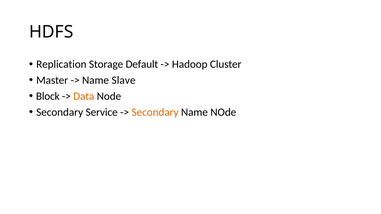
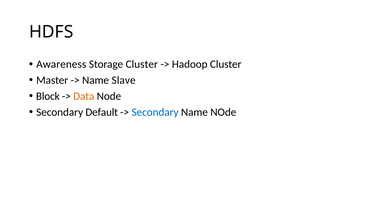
Replication: Replication -> Awareness (61, 64)
Storage Default: Default -> Cluster (142, 64)
Service: Service -> Default (102, 112)
Secondary colour: orange -> blue (155, 112)
